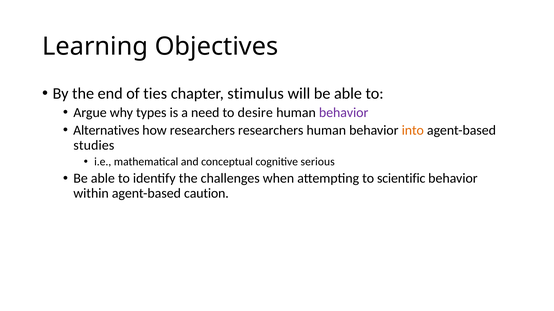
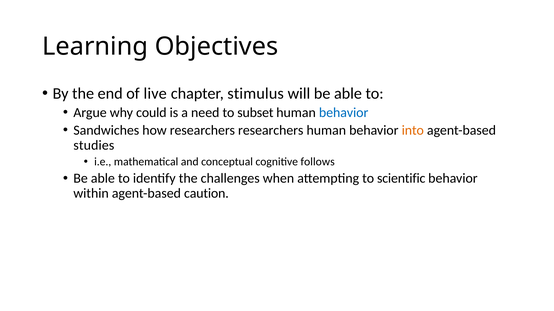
ties: ties -> live (155, 94)
types: types -> could (151, 113)
desire: desire -> subset (255, 113)
behavior colour: purple -> blue (344, 113)
Alternatives: Alternatives -> Sandwiches (106, 131)
serious: serious -> follows (318, 162)
